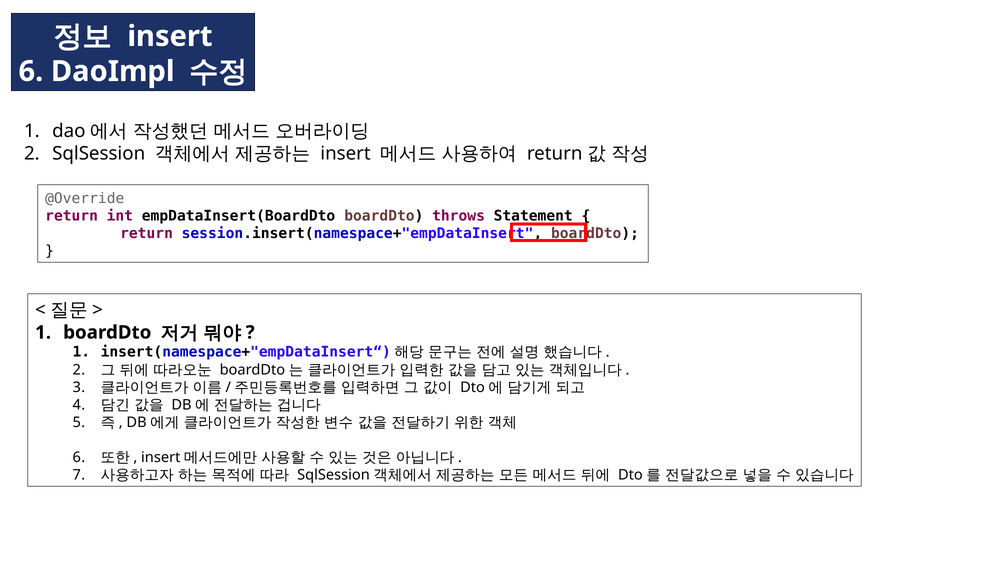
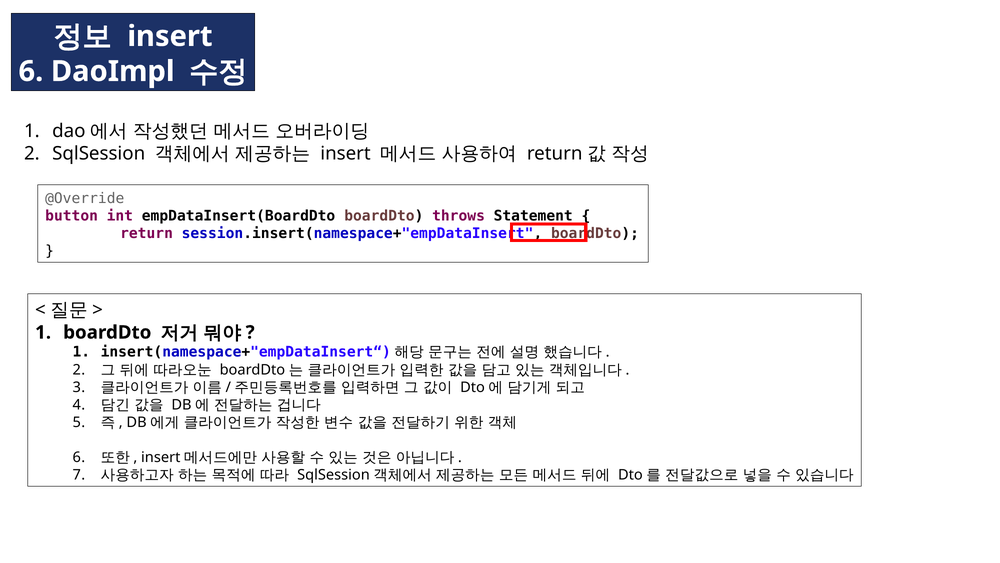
return: return -> button (72, 216)
